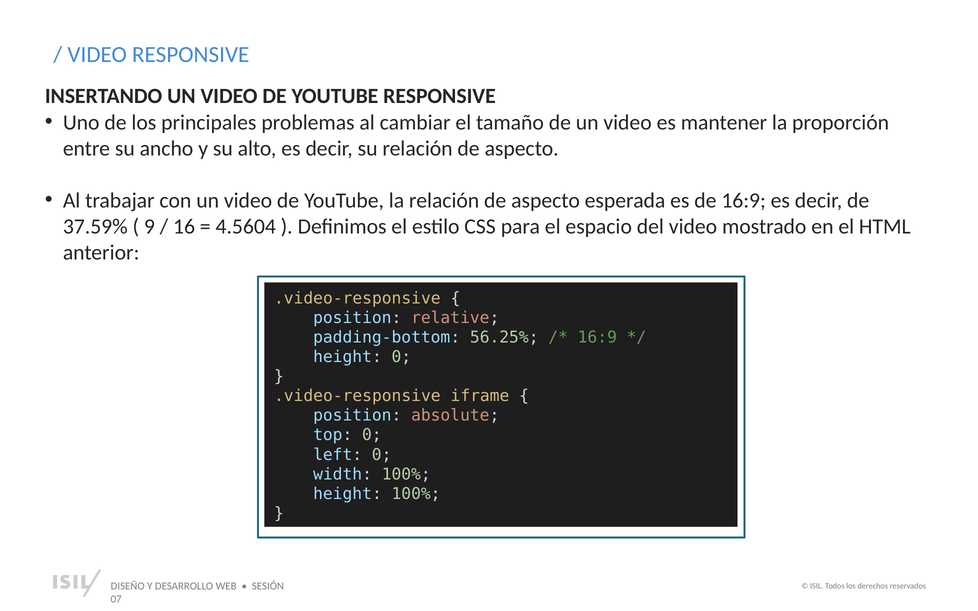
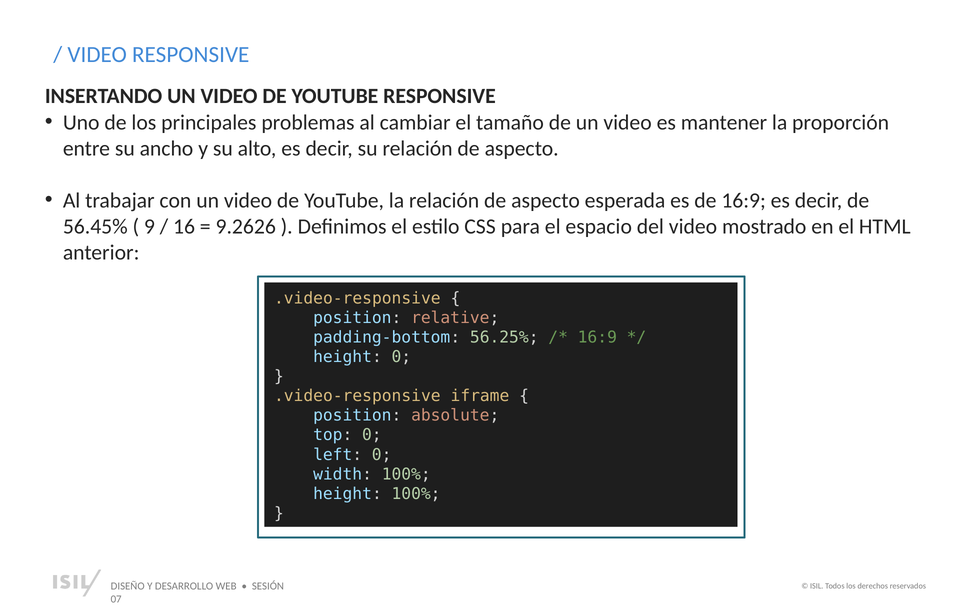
37.59%: 37.59% -> 56.45% (95, 227)
4.5604: 4.5604 -> 9.2626 (246, 227)
